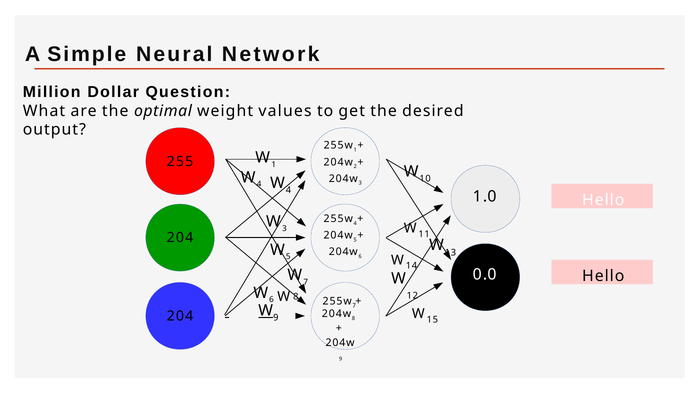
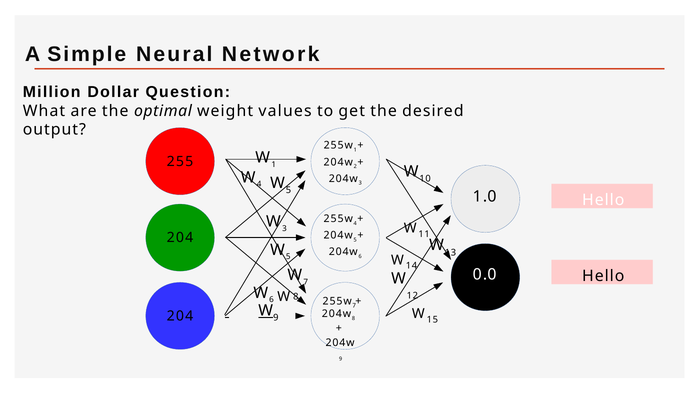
4: 4 -> 5 (289, 191)
